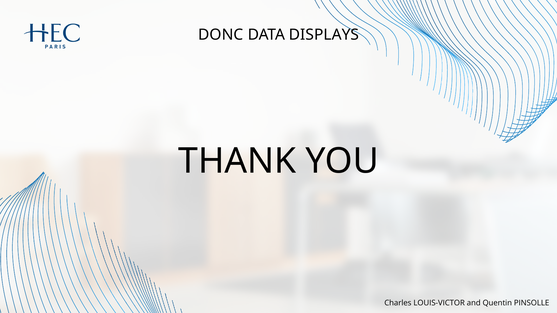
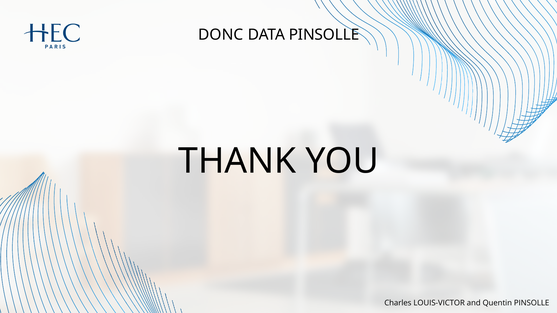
DATA DISPLAYS: DISPLAYS -> PINSOLLE (324, 35)
